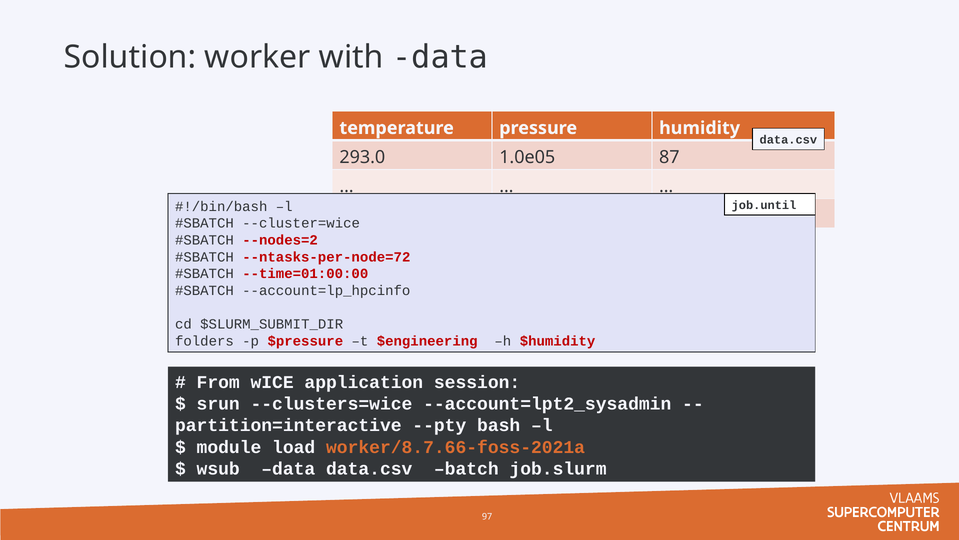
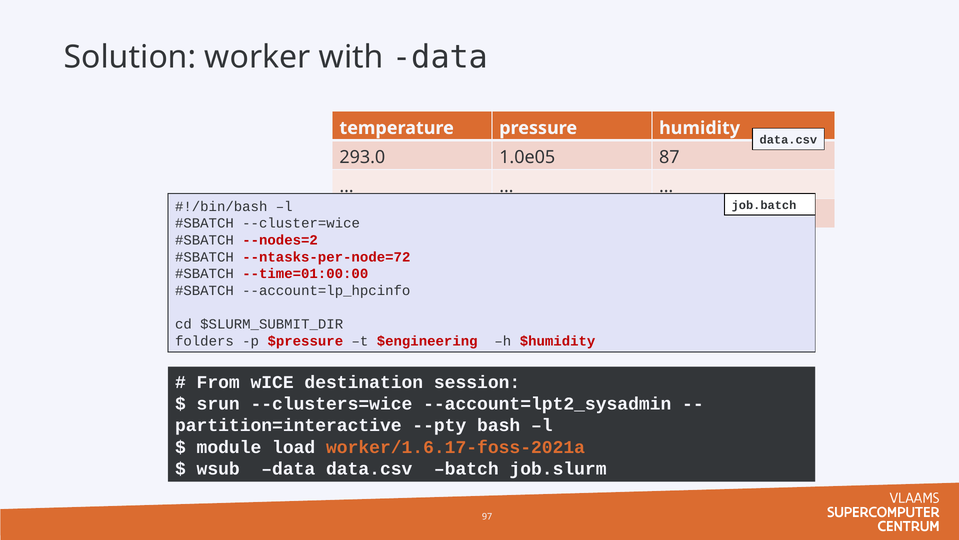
job.until: job.until -> job.batch (764, 205)
application: application -> destination (364, 382)
worker/8.7.66-foss-2021a: worker/8.7.66-foss-2021a -> worker/1.6.17-foss-2021a (456, 447)
